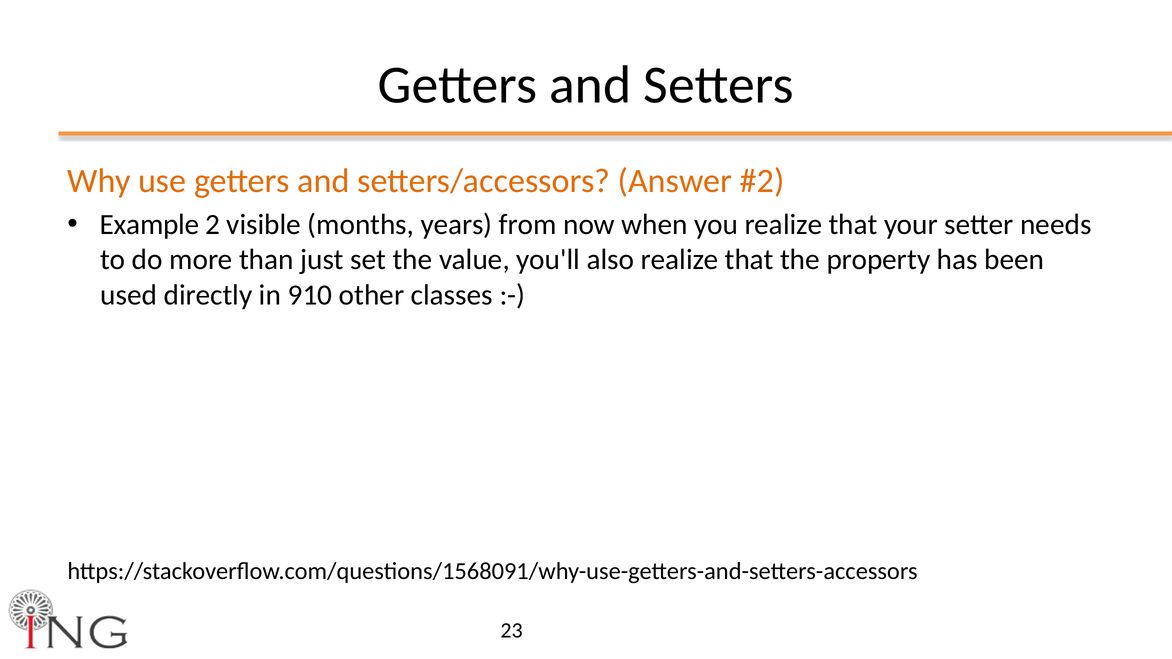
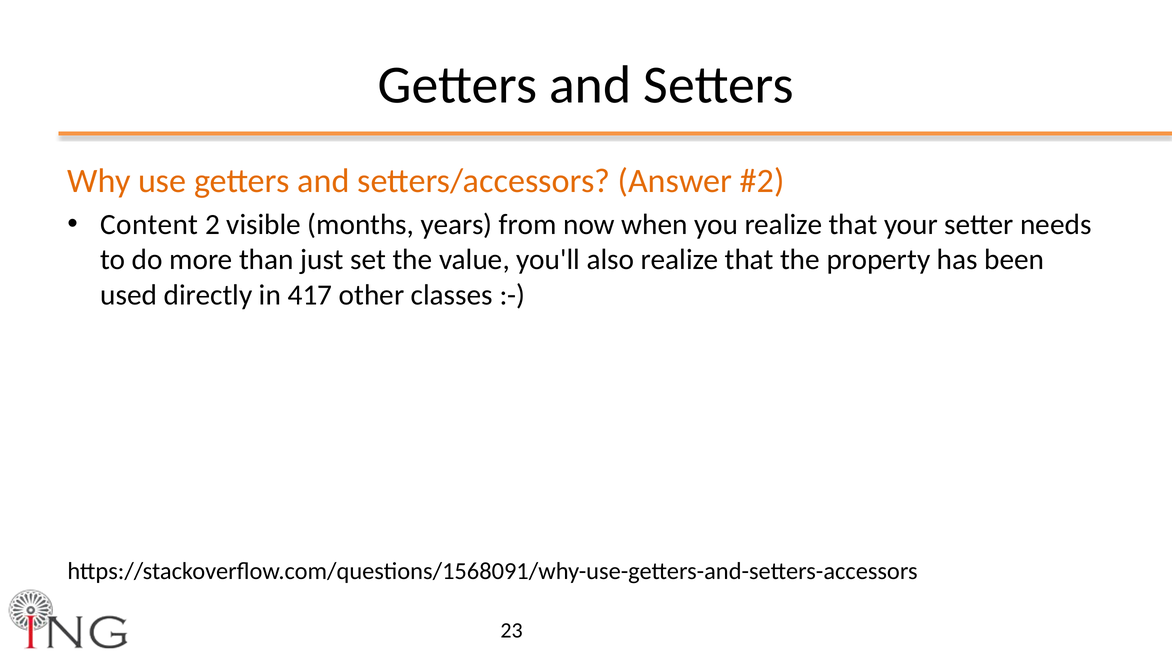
Example: Example -> Content (149, 225)
910: 910 -> 417 (310, 295)
